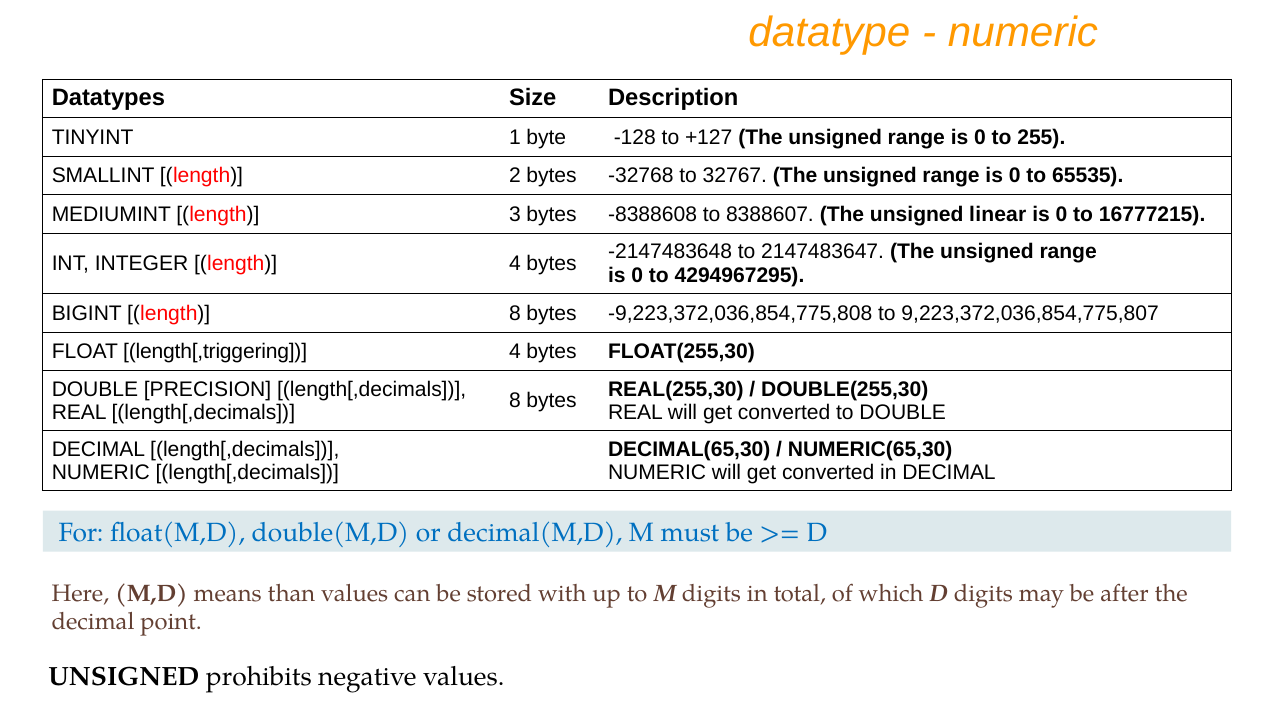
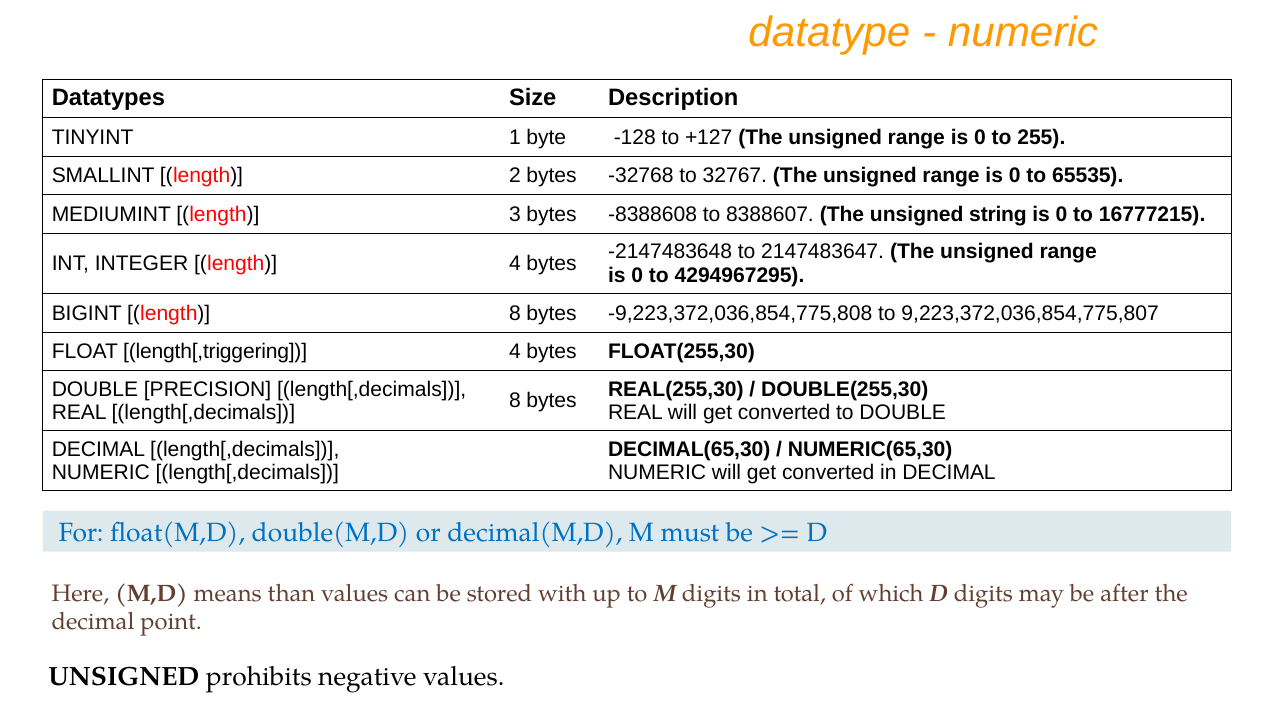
linear: linear -> string (998, 214)
